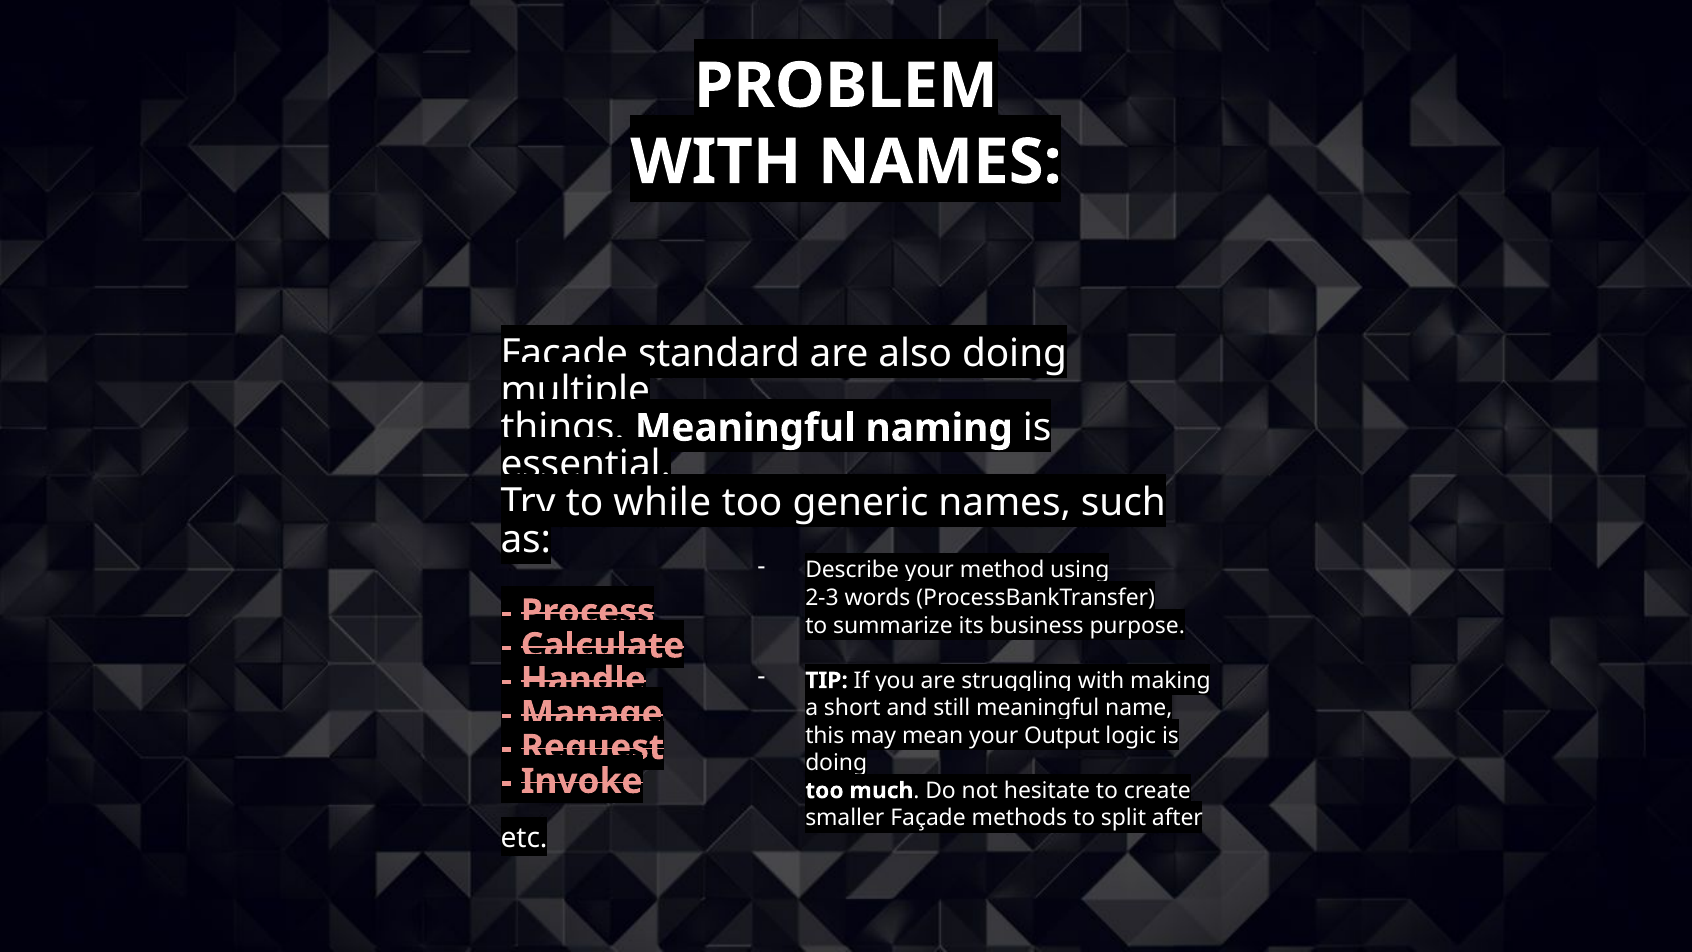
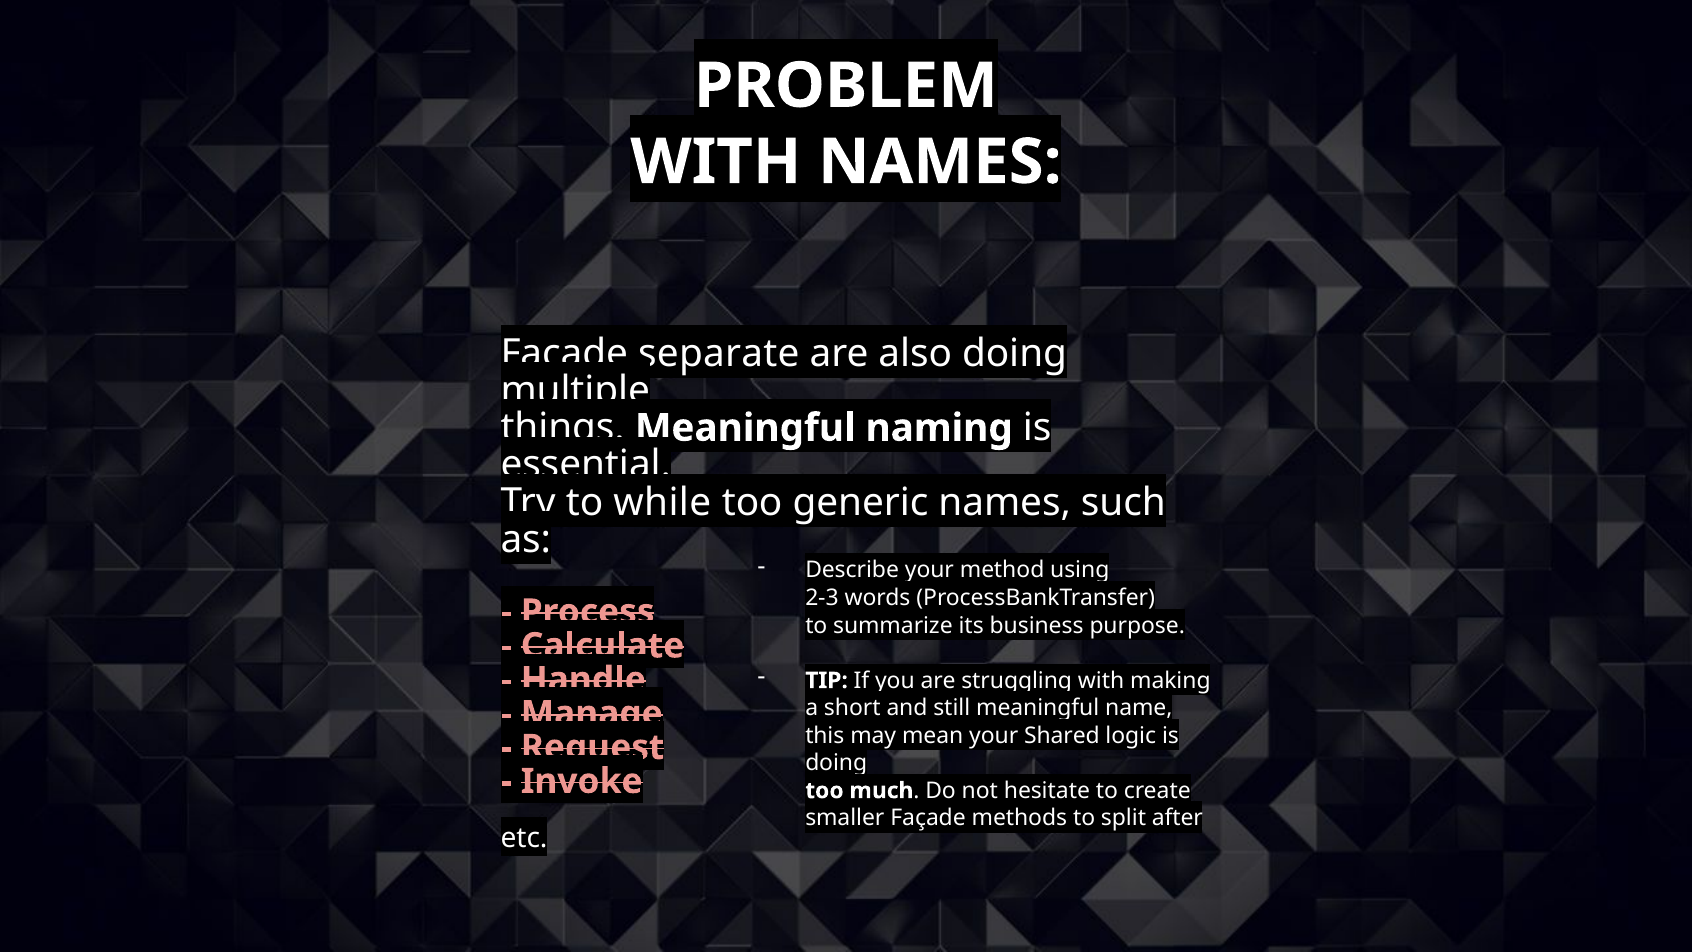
standard: standard -> separate (719, 353)
Output: Output -> Shared (1062, 735)
